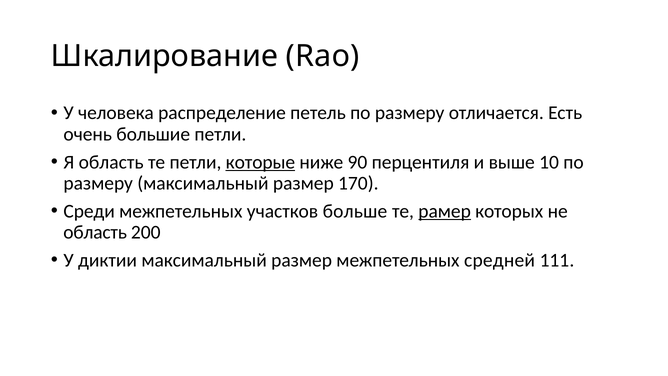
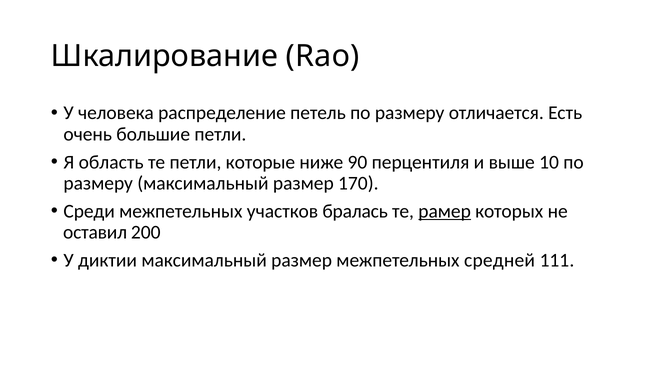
которые underline: present -> none (260, 162)
больше: больше -> бралась (355, 211)
область: область -> оставил (95, 232)
